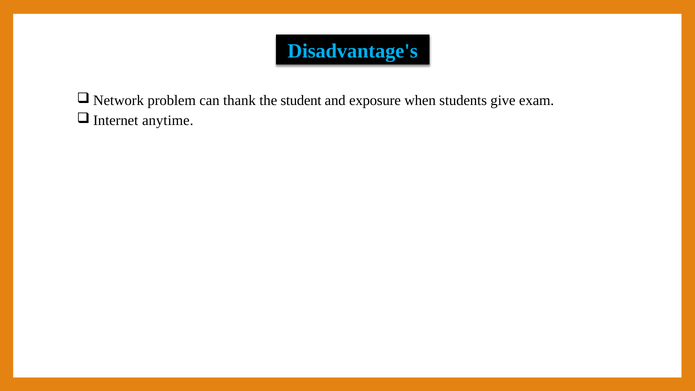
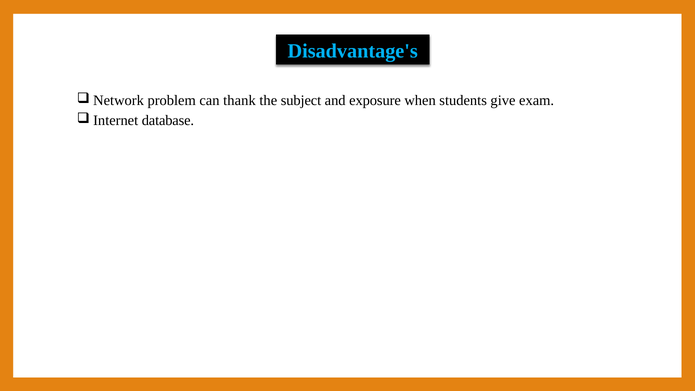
student: student -> subject (301, 101)
anytime: anytime -> database (168, 121)
